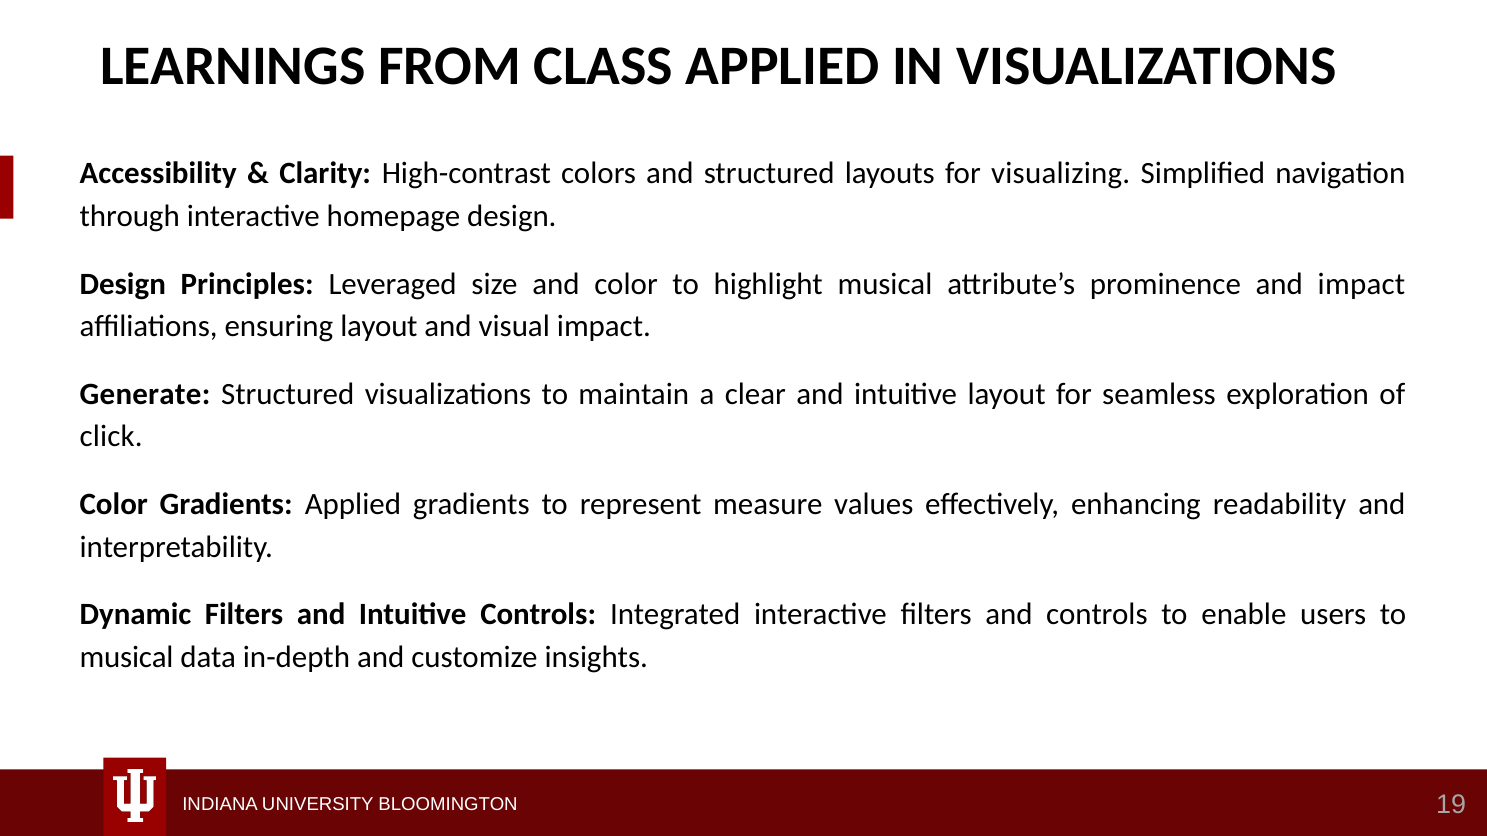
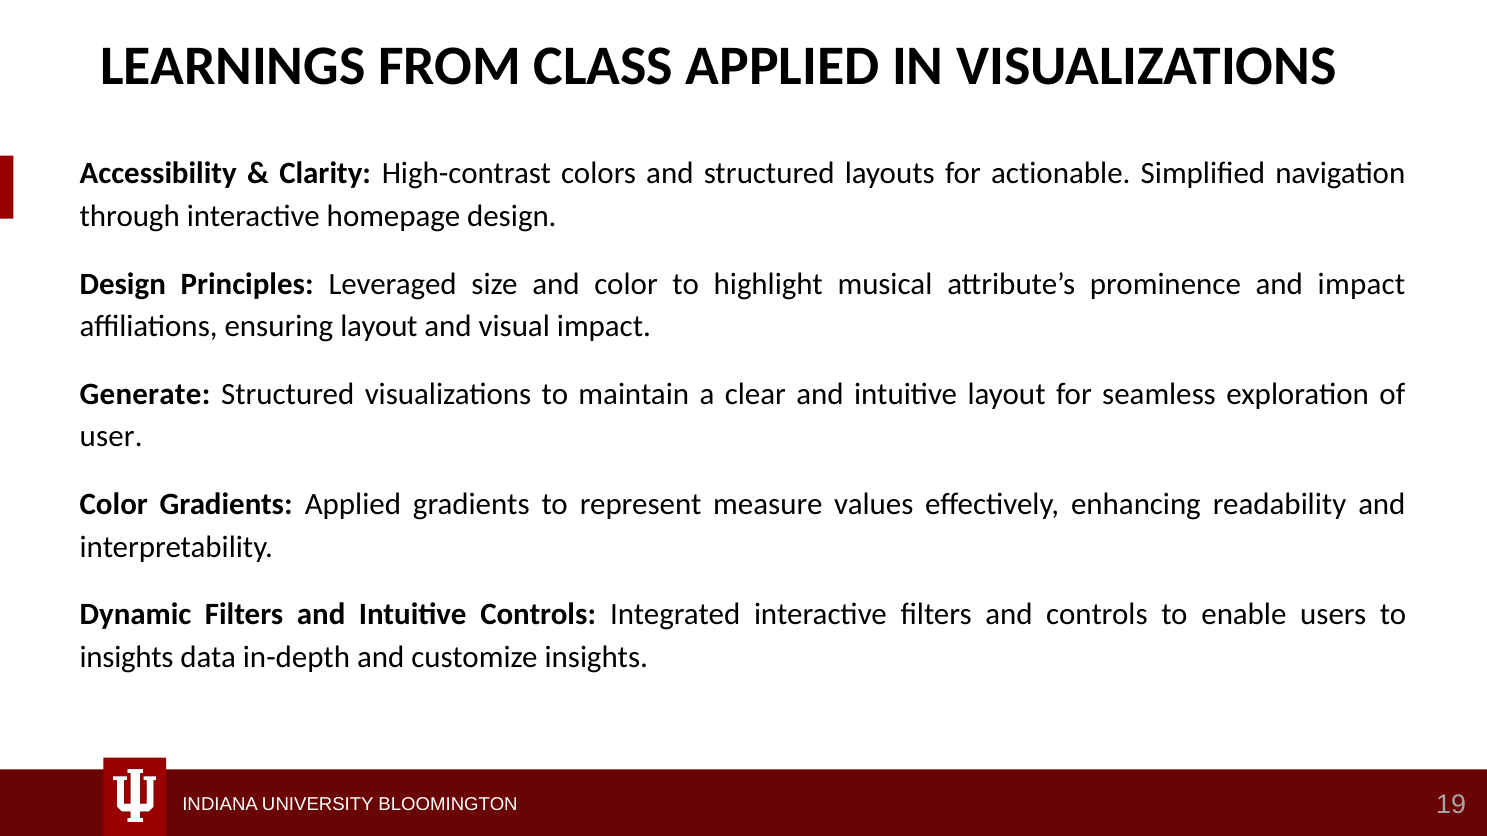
visualizing: visualizing -> actionable (1061, 174)
click: click -> user (111, 437)
musical: musical -> insights (127, 657)
